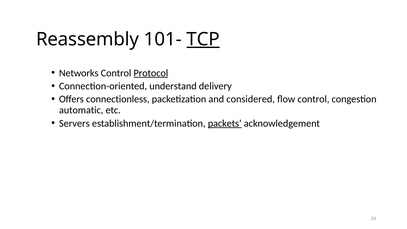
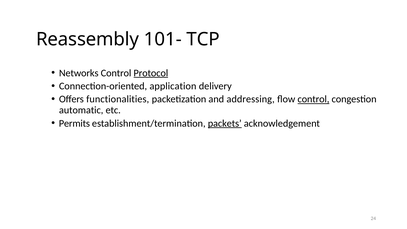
TCP underline: present -> none (203, 39)
understand: understand -> application (173, 86)
connectionless: connectionless -> functionalities (118, 99)
considered: considered -> addressing (251, 99)
control underline: none -> present (313, 99)
Servers: Servers -> Permits (74, 123)
